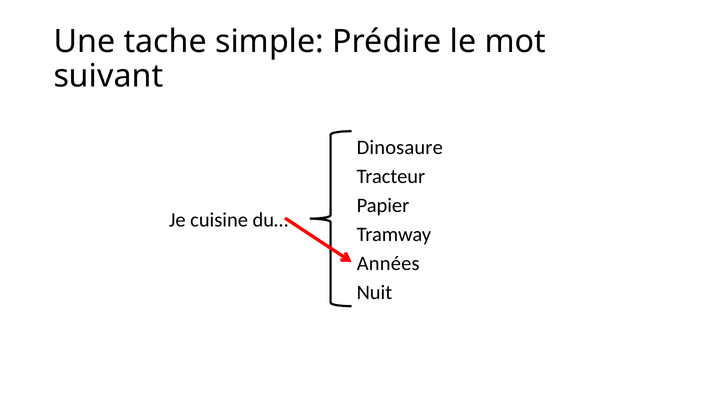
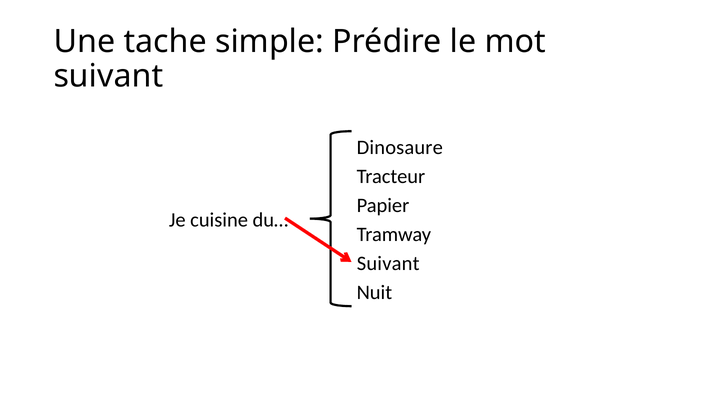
Années: Années -> Suivant (388, 264)
